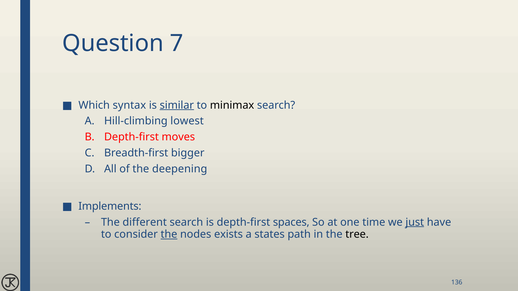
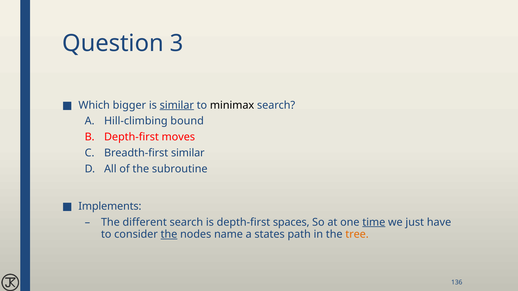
7: 7 -> 3 (177, 44)
syntax: syntax -> bigger (129, 105)
lowest: lowest -> bound (187, 121)
Breadth-first bigger: bigger -> similar (188, 153)
deepening: deepening -> subroutine (180, 169)
time underline: none -> present (374, 222)
just underline: present -> none (415, 222)
exists: exists -> name (228, 235)
tree colour: black -> orange (357, 235)
